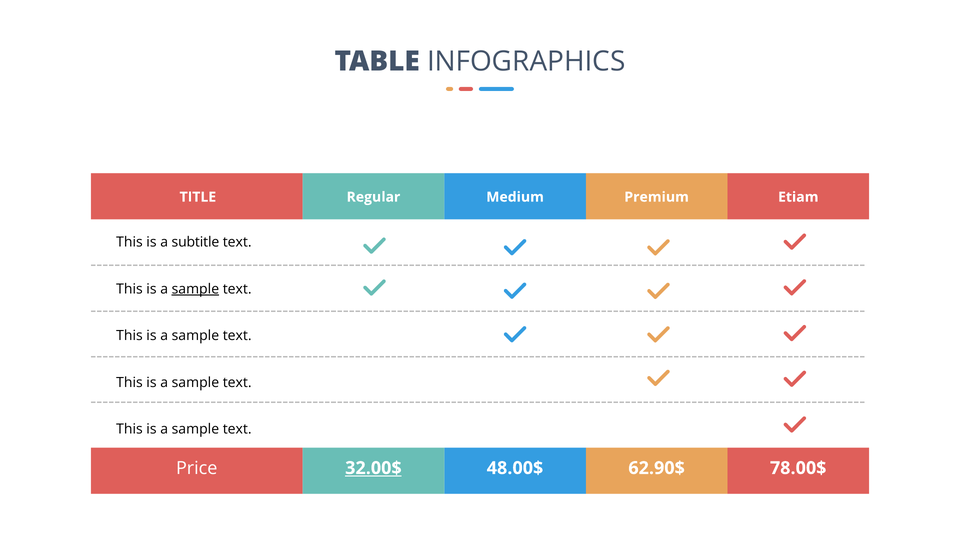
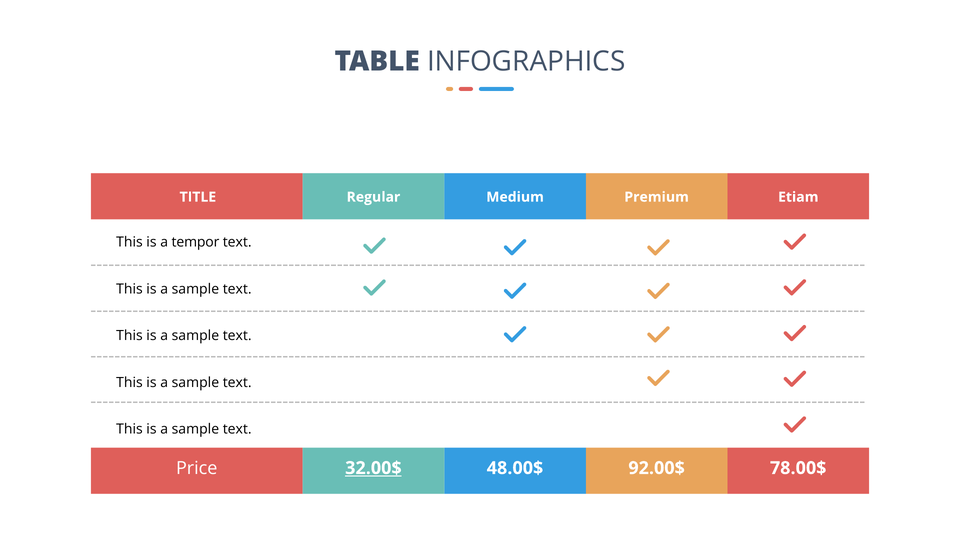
subtitle: subtitle -> tempor (195, 242)
sample underline: present -> none (195, 289)
62.90$: 62.90$ -> 92.00$ (657, 468)
